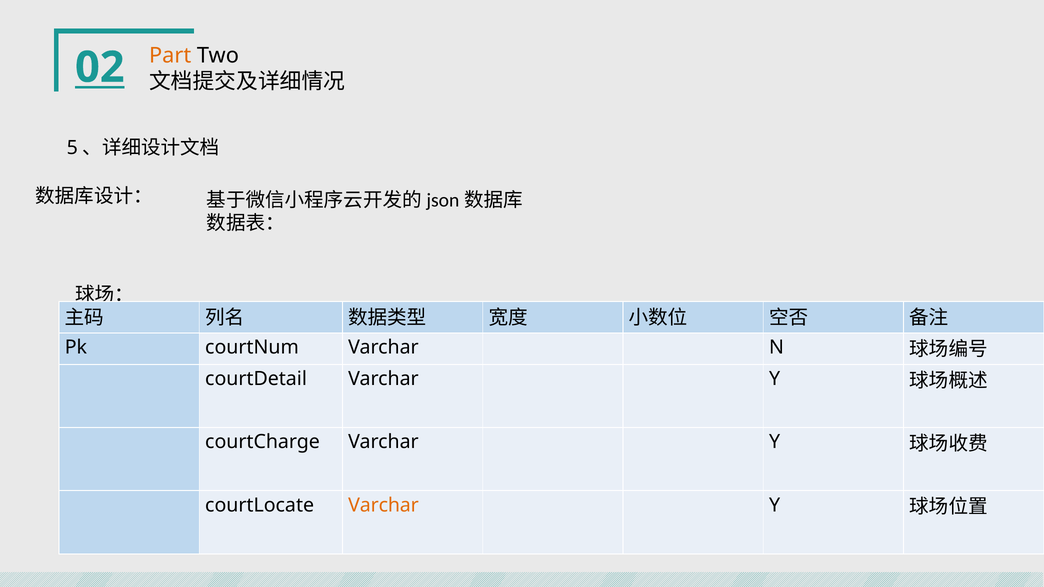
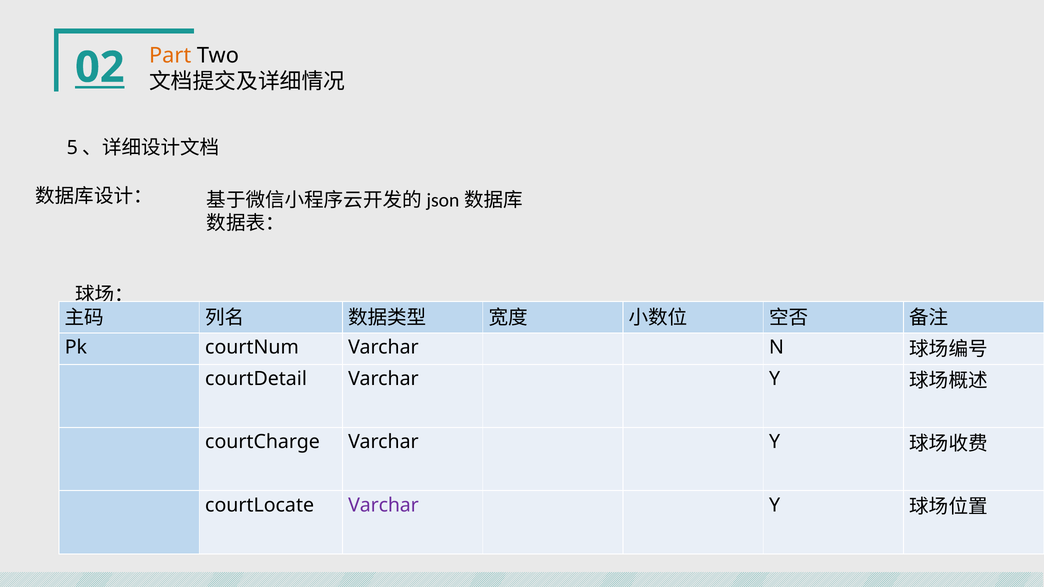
Varchar colour: orange -> purple (384, 505)
